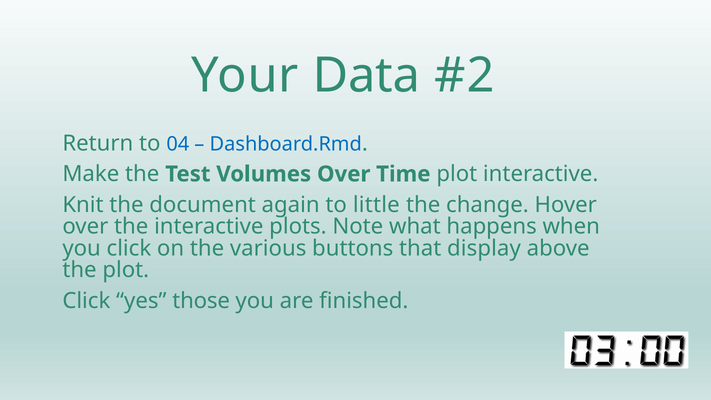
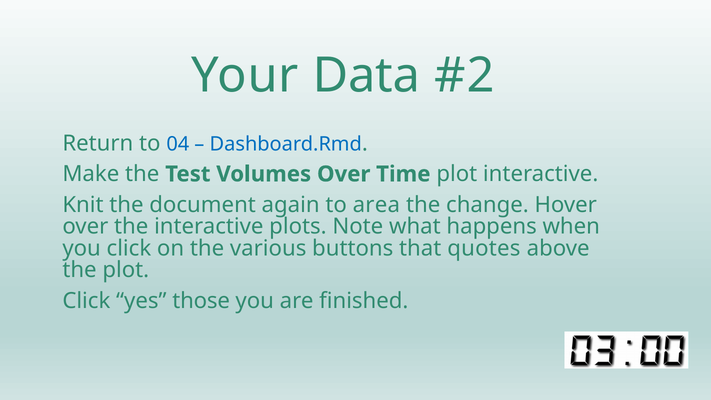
little: little -> area (376, 205)
display: display -> quotes (484, 248)
